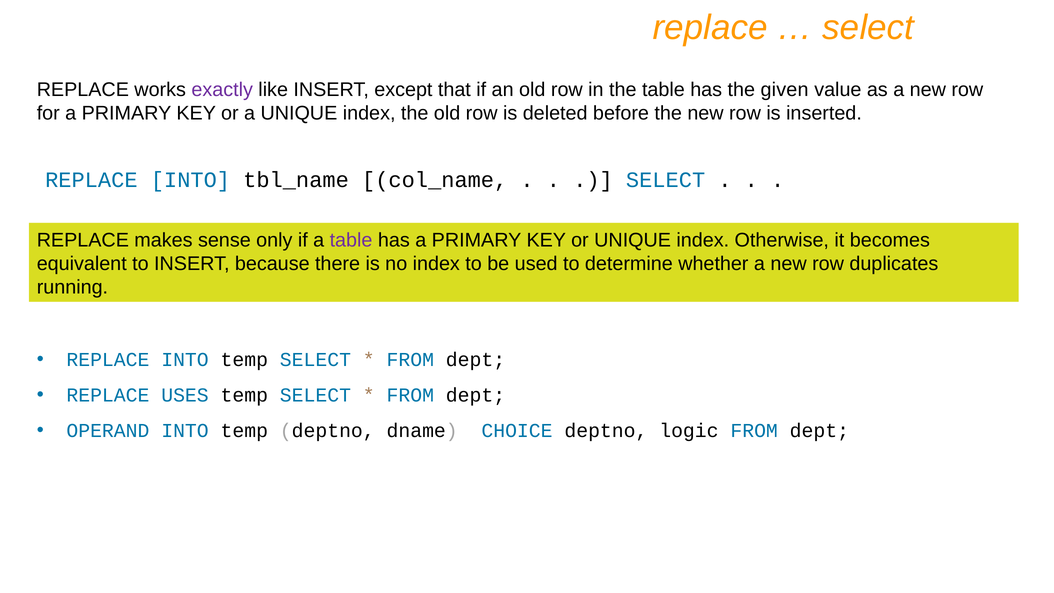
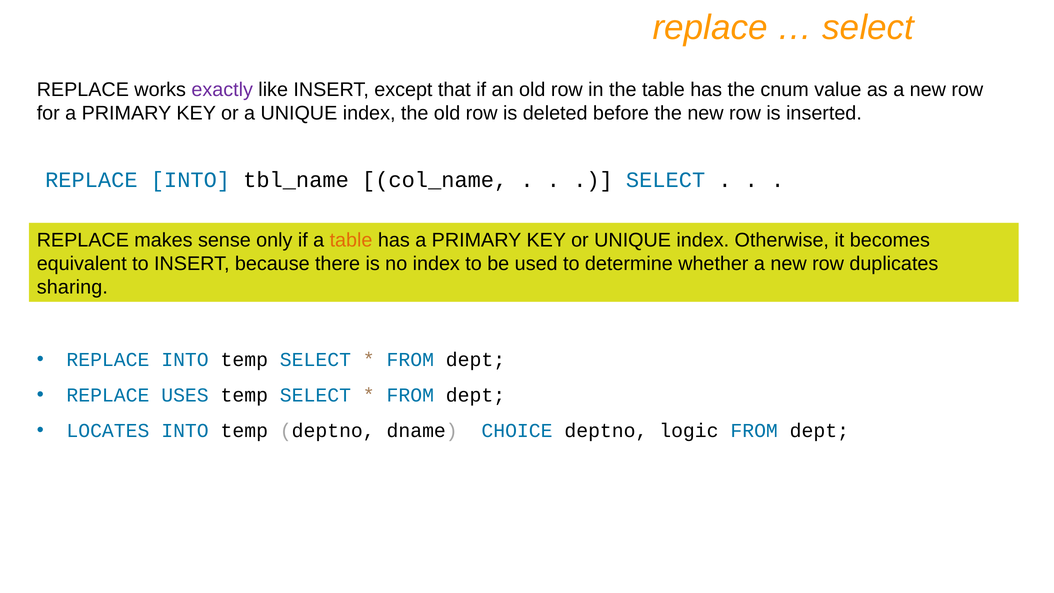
given: given -> cnum (785, 90)
table colour: purple -> orange (351, 240)
running: running -> sharing (72, 287)
OPERAND: OPERAND -> LOCATES (108, 431)
